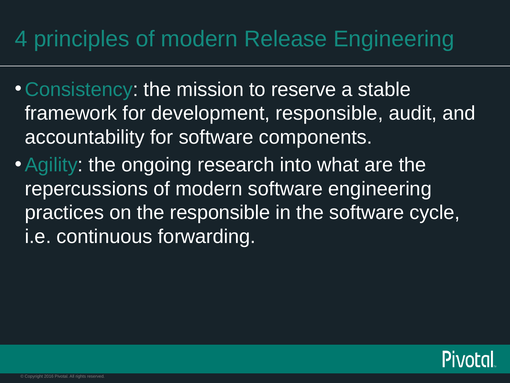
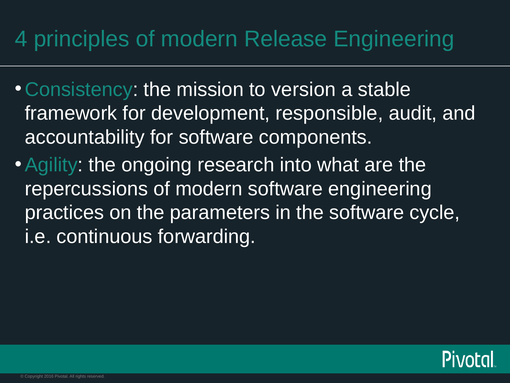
reserve: reserve -> version (304, 89)
the responsible: responsible -> parameters (220, 212)
